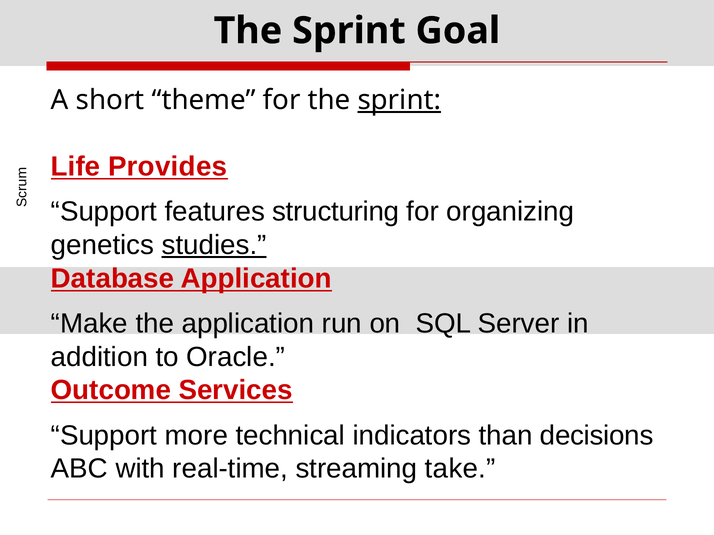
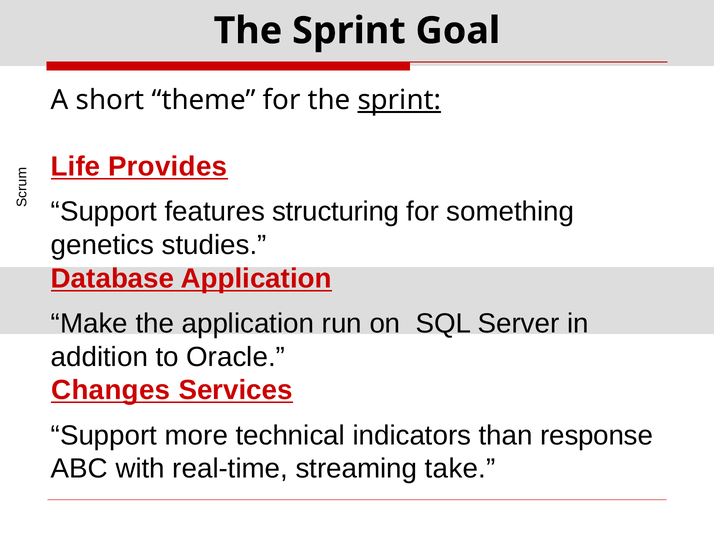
organizing: organizing -> something (510, 212)
studies underline: present -> none (214, 245)
Outcome: Outcome -> Changes (111, 391)
decisions: decisions -> response (597, 436)
